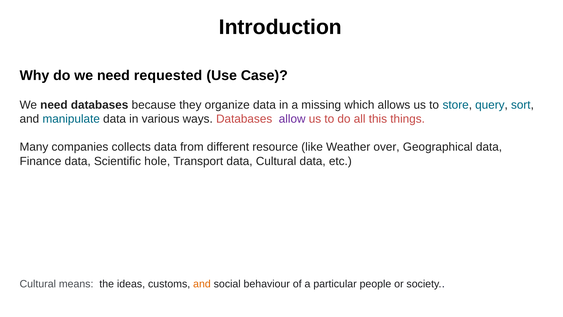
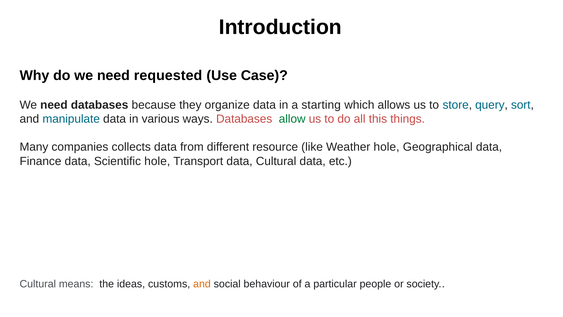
missing: missing -> starting (321, 105)
allow colour: purple -> green (292, 119)
Weather over: over -> hole (386, 147)
